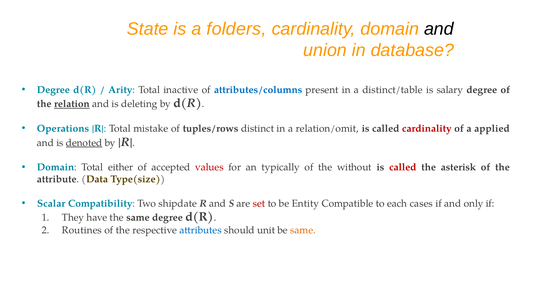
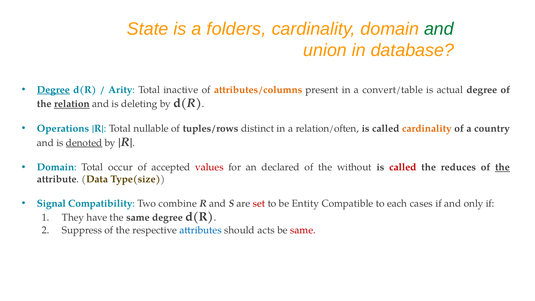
and colour: black -> green (439, 29)
Degree underline: none -> present (53, 90)
attributes/columns colour: blue -> orange (258, 90)
distinct/table: distinct/table -> convert/table (393, 90)
salary: salary -> actual (450, 90)
mistake: mistake -> nullable (151, 128)
relation/omit: relation/omit -> relation/often (327, 128)
cardinality colour: red -> orange (427, 128)
applied: applied -> country (492, 128)
either: either -> occur (121, 167)
typically: typically -> declared (281, 167)
asterisk: asterisk -> reduces (458, 167)
the underline: none -> present (502, 167)
Scalar: Scalar -> Signal (51, 203)
shipdate: shipdate -> combine (178, 203)
Routines: Routines -> Suppress (82, 230)
unit: unit -> acts (266, 230)
same colour: orange -> red (303, 230)
